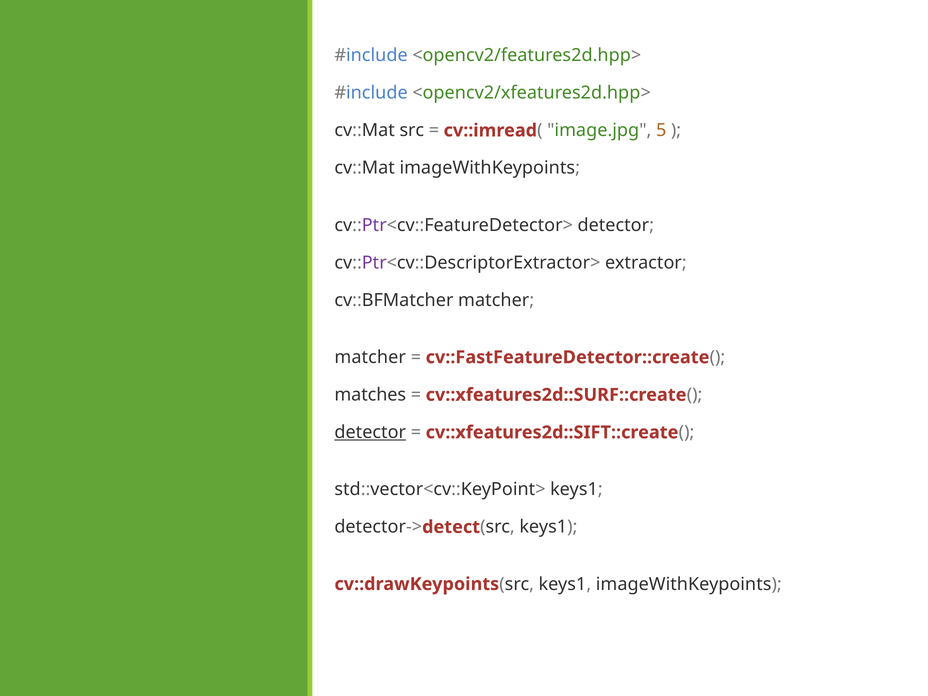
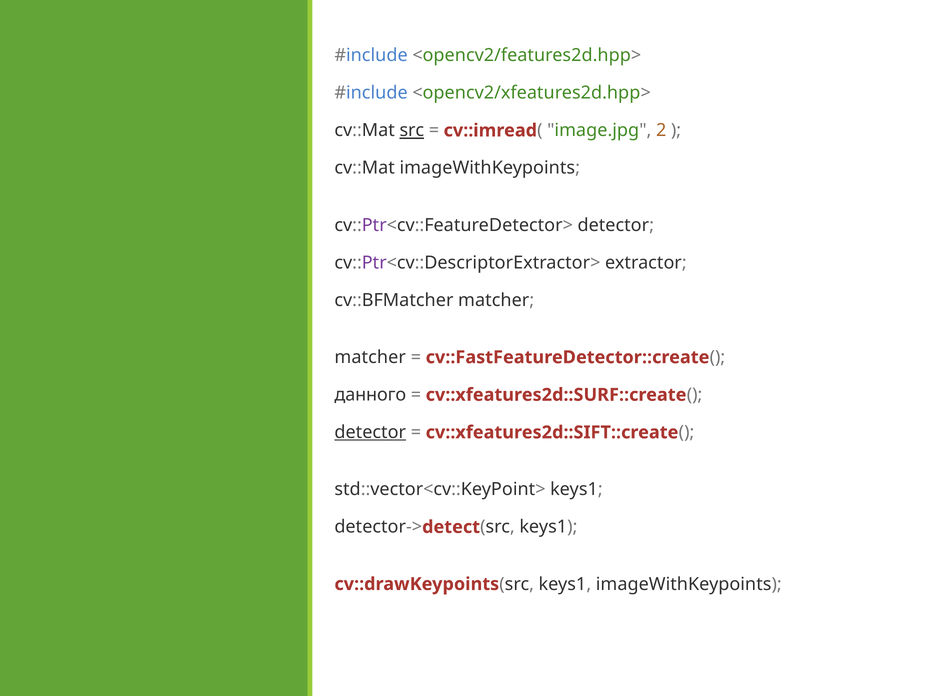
src underline: none -> present (412, 130)
5: 5 -> 2 (661, 130)
matches: matches -> данного (370, 395)
